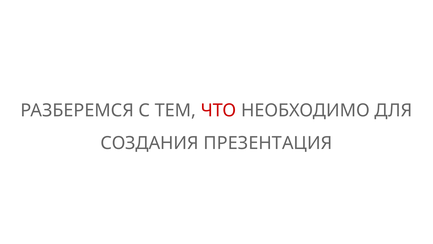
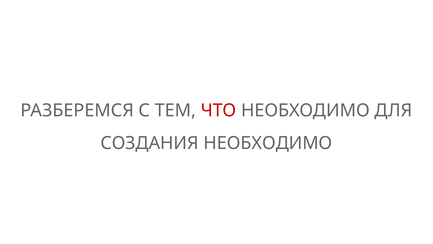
СОЗДАНИЯ ПРЕЗЕНТАЦИЯ: ПРЕЗЕНТАЦИЯ -> НЕОБХОДИМО (268, 143)
